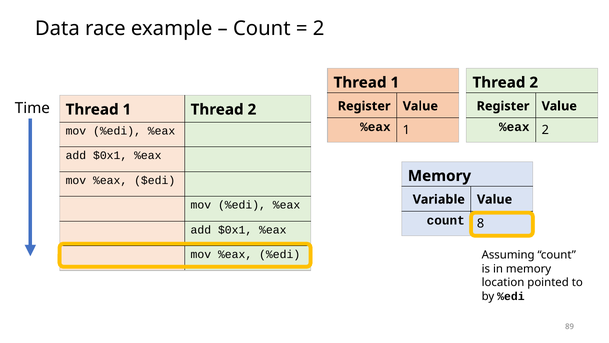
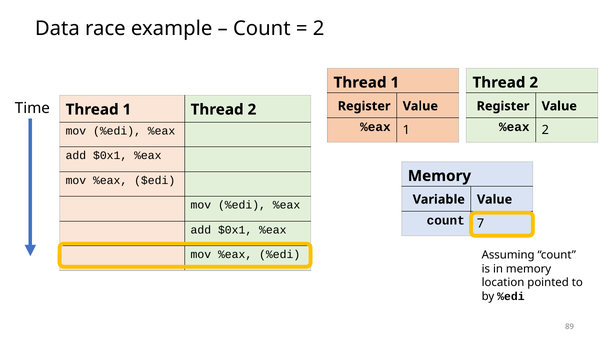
8: 8 -> 7 (481, 223)
